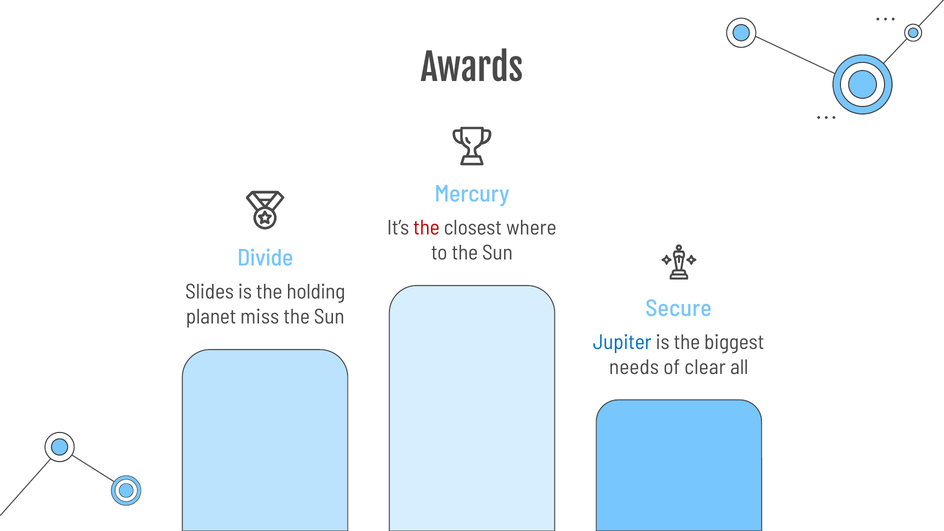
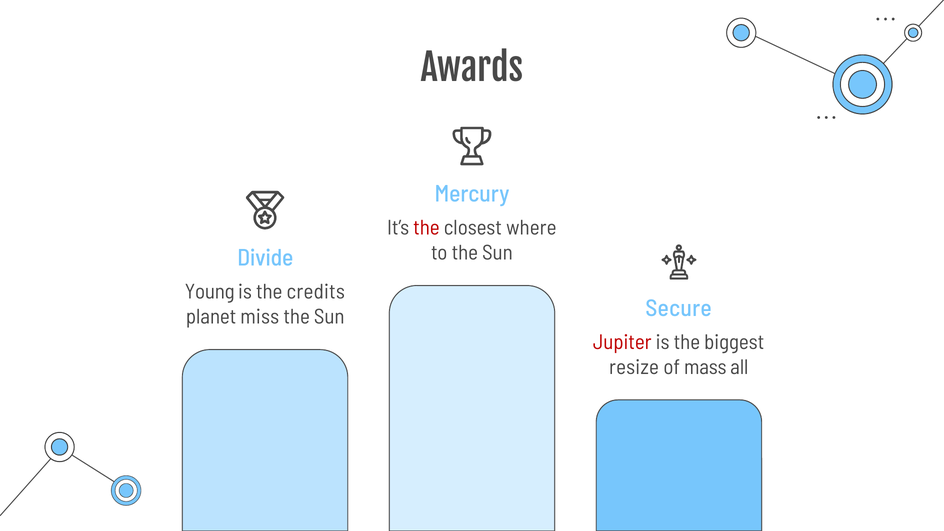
Slides: Slides -> Young (210, 292)
holding: holding -> credits (316, 292)
Jupiter colour: blue -> red (622, 342)
needs: needs -> resize (634, 367)
clear: clear -> mass (705, 367)
